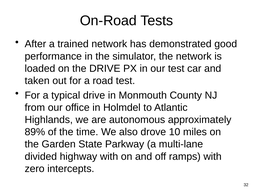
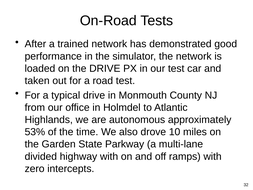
89%: 89% -> 53% (35, 132)
